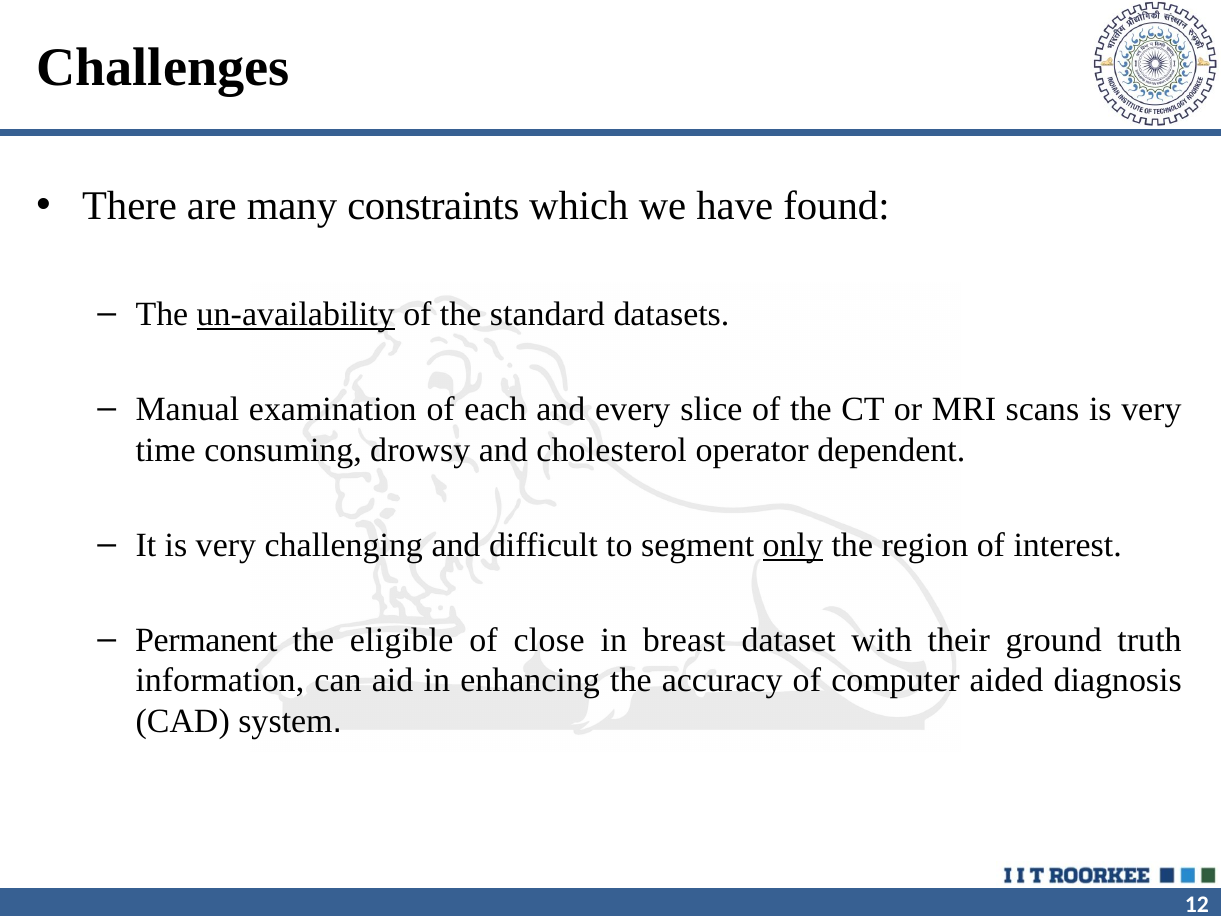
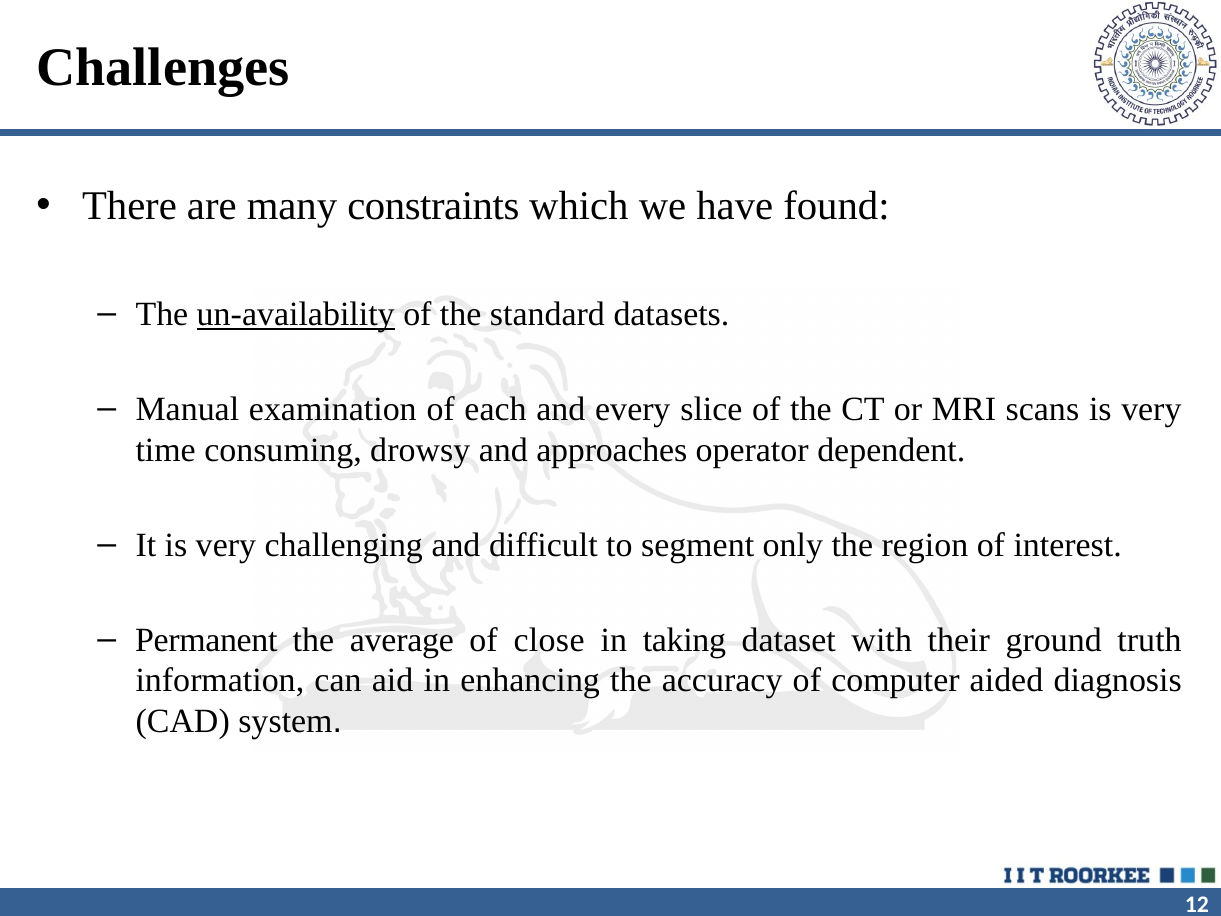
cholesterol: cholesterol -> approaches (612, 450)
only underline: present -> none (793, 545)
eligible: eligible -> average (402, 640)
breast: breast -> taking (684, 640)
